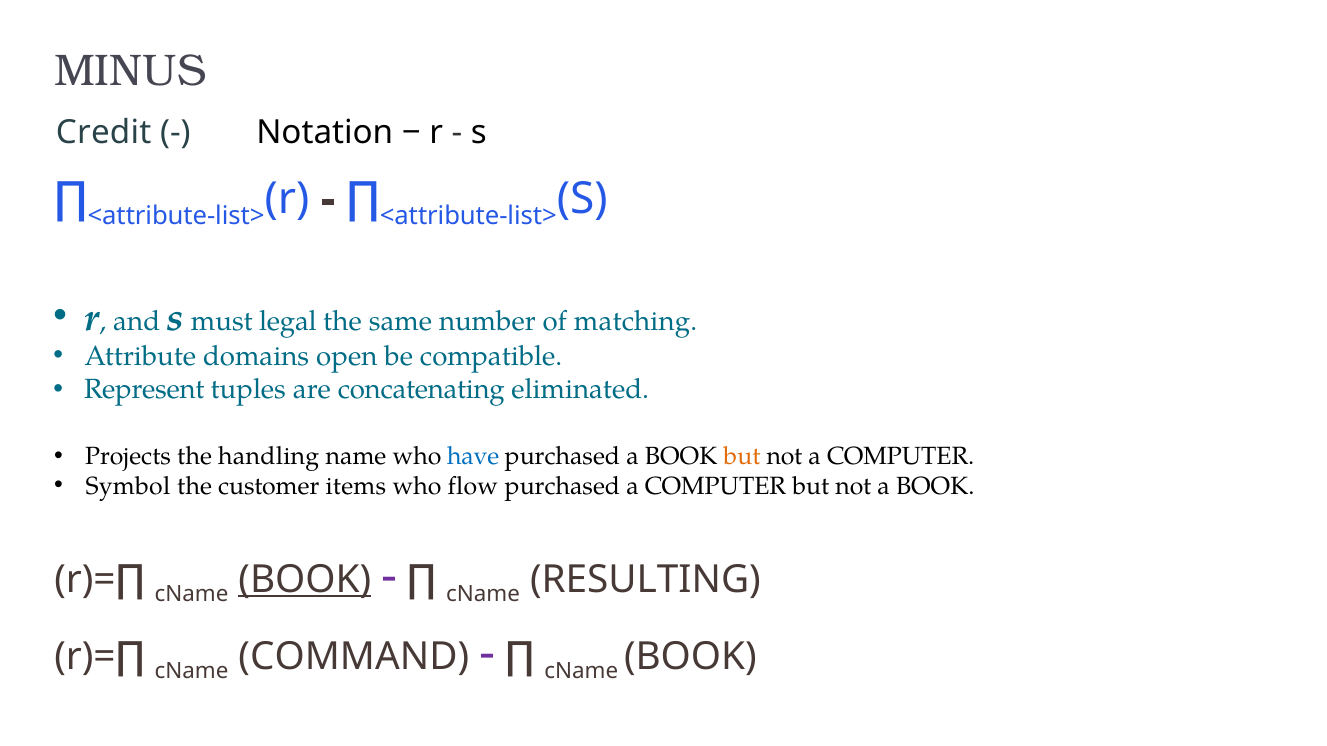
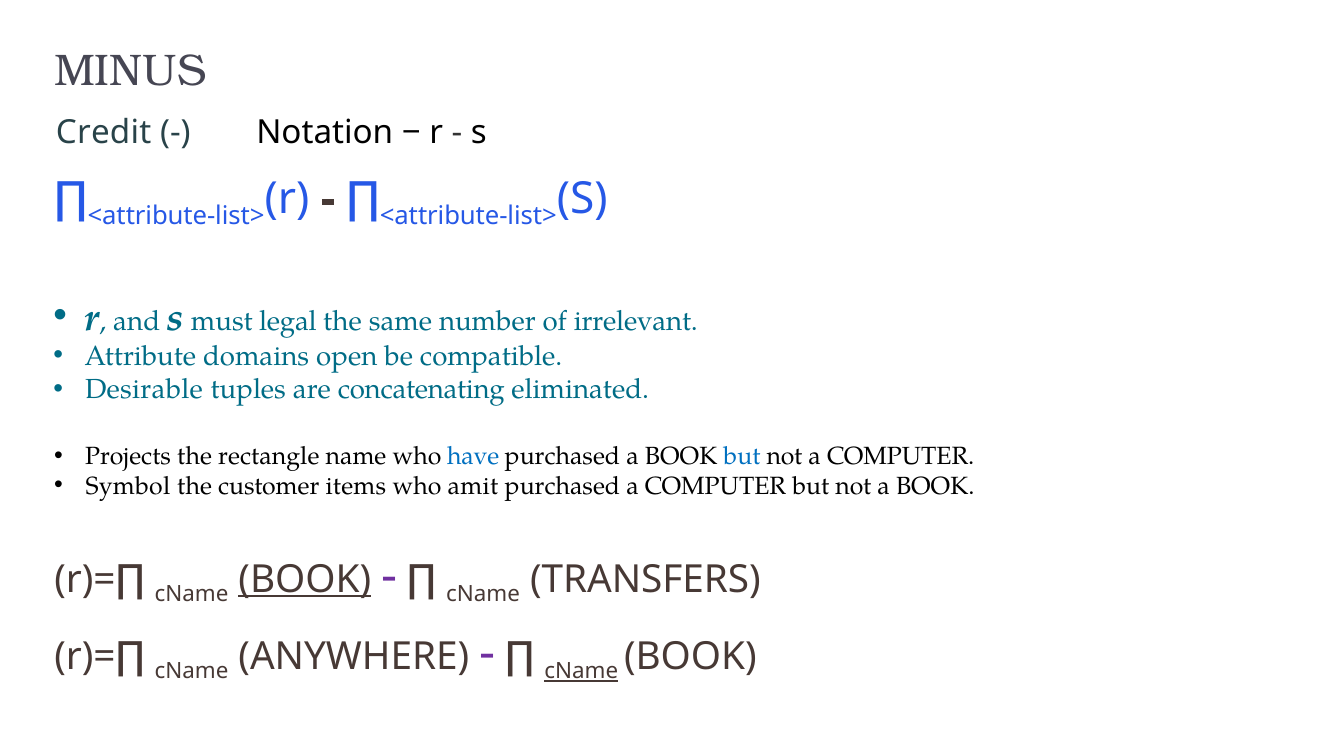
matching: matching -> irrelevant (636, 321)
Represent: Represent -> Desirable (144, 390)
handling: handling -> rectangle (269, 456)
but colour: orange -> blue (742, 456)
flow: flow -> amit (473, 486)
RESULTING: RESULTING -> TRANSFERS (645, 580)
COMMAND: COMMAND -> ANYWHERE (354, 657)
cName underline: none -> present (581, 672)
